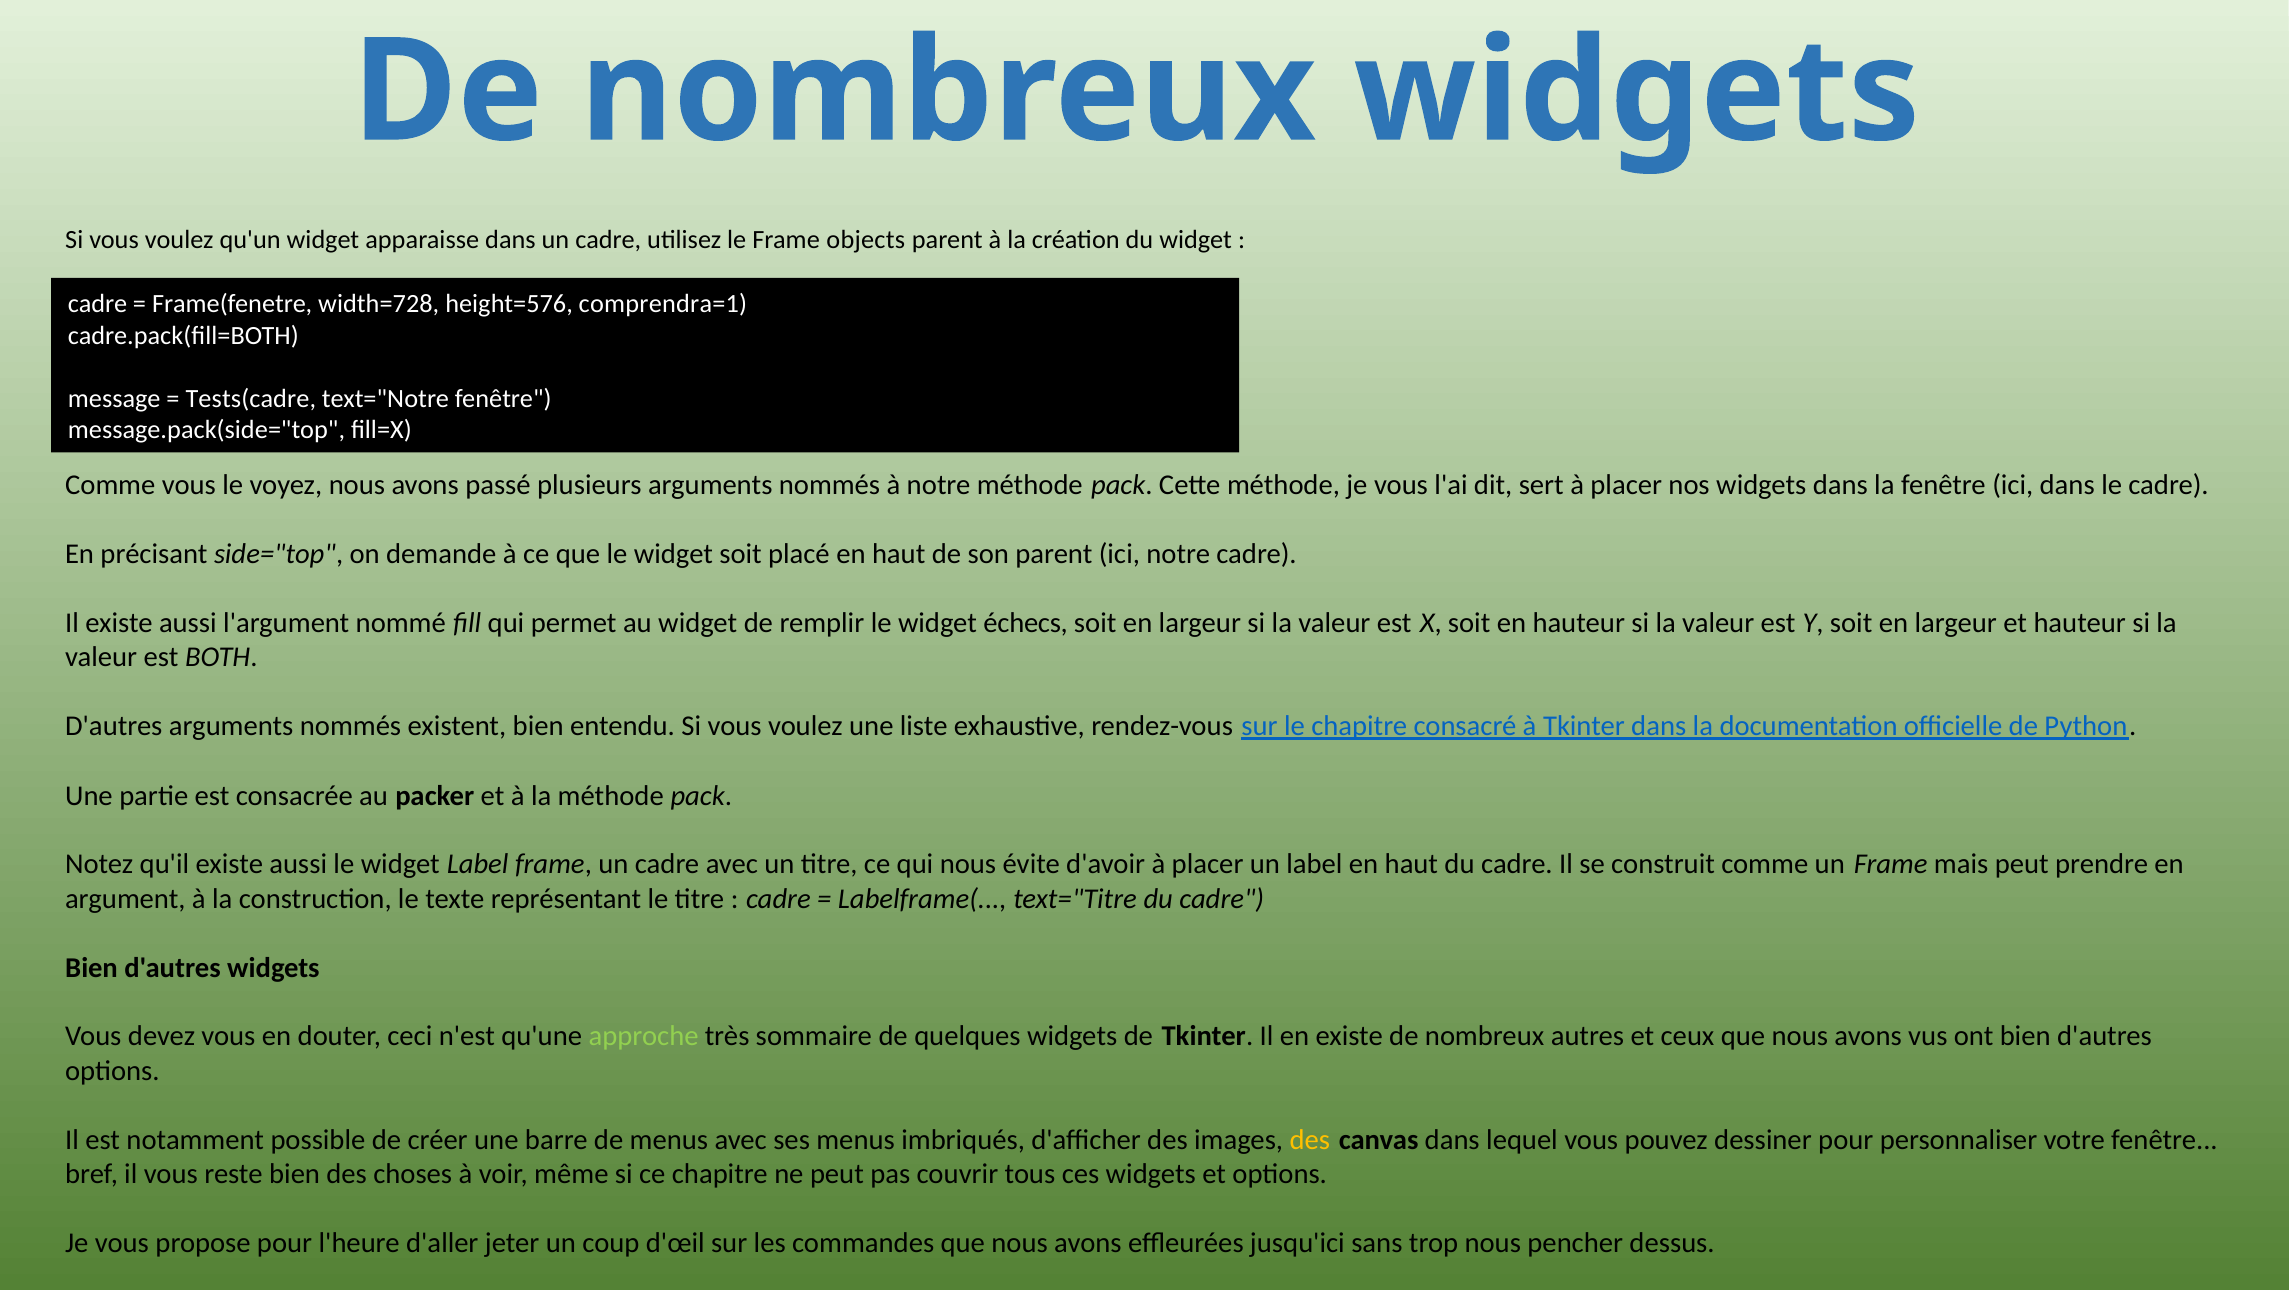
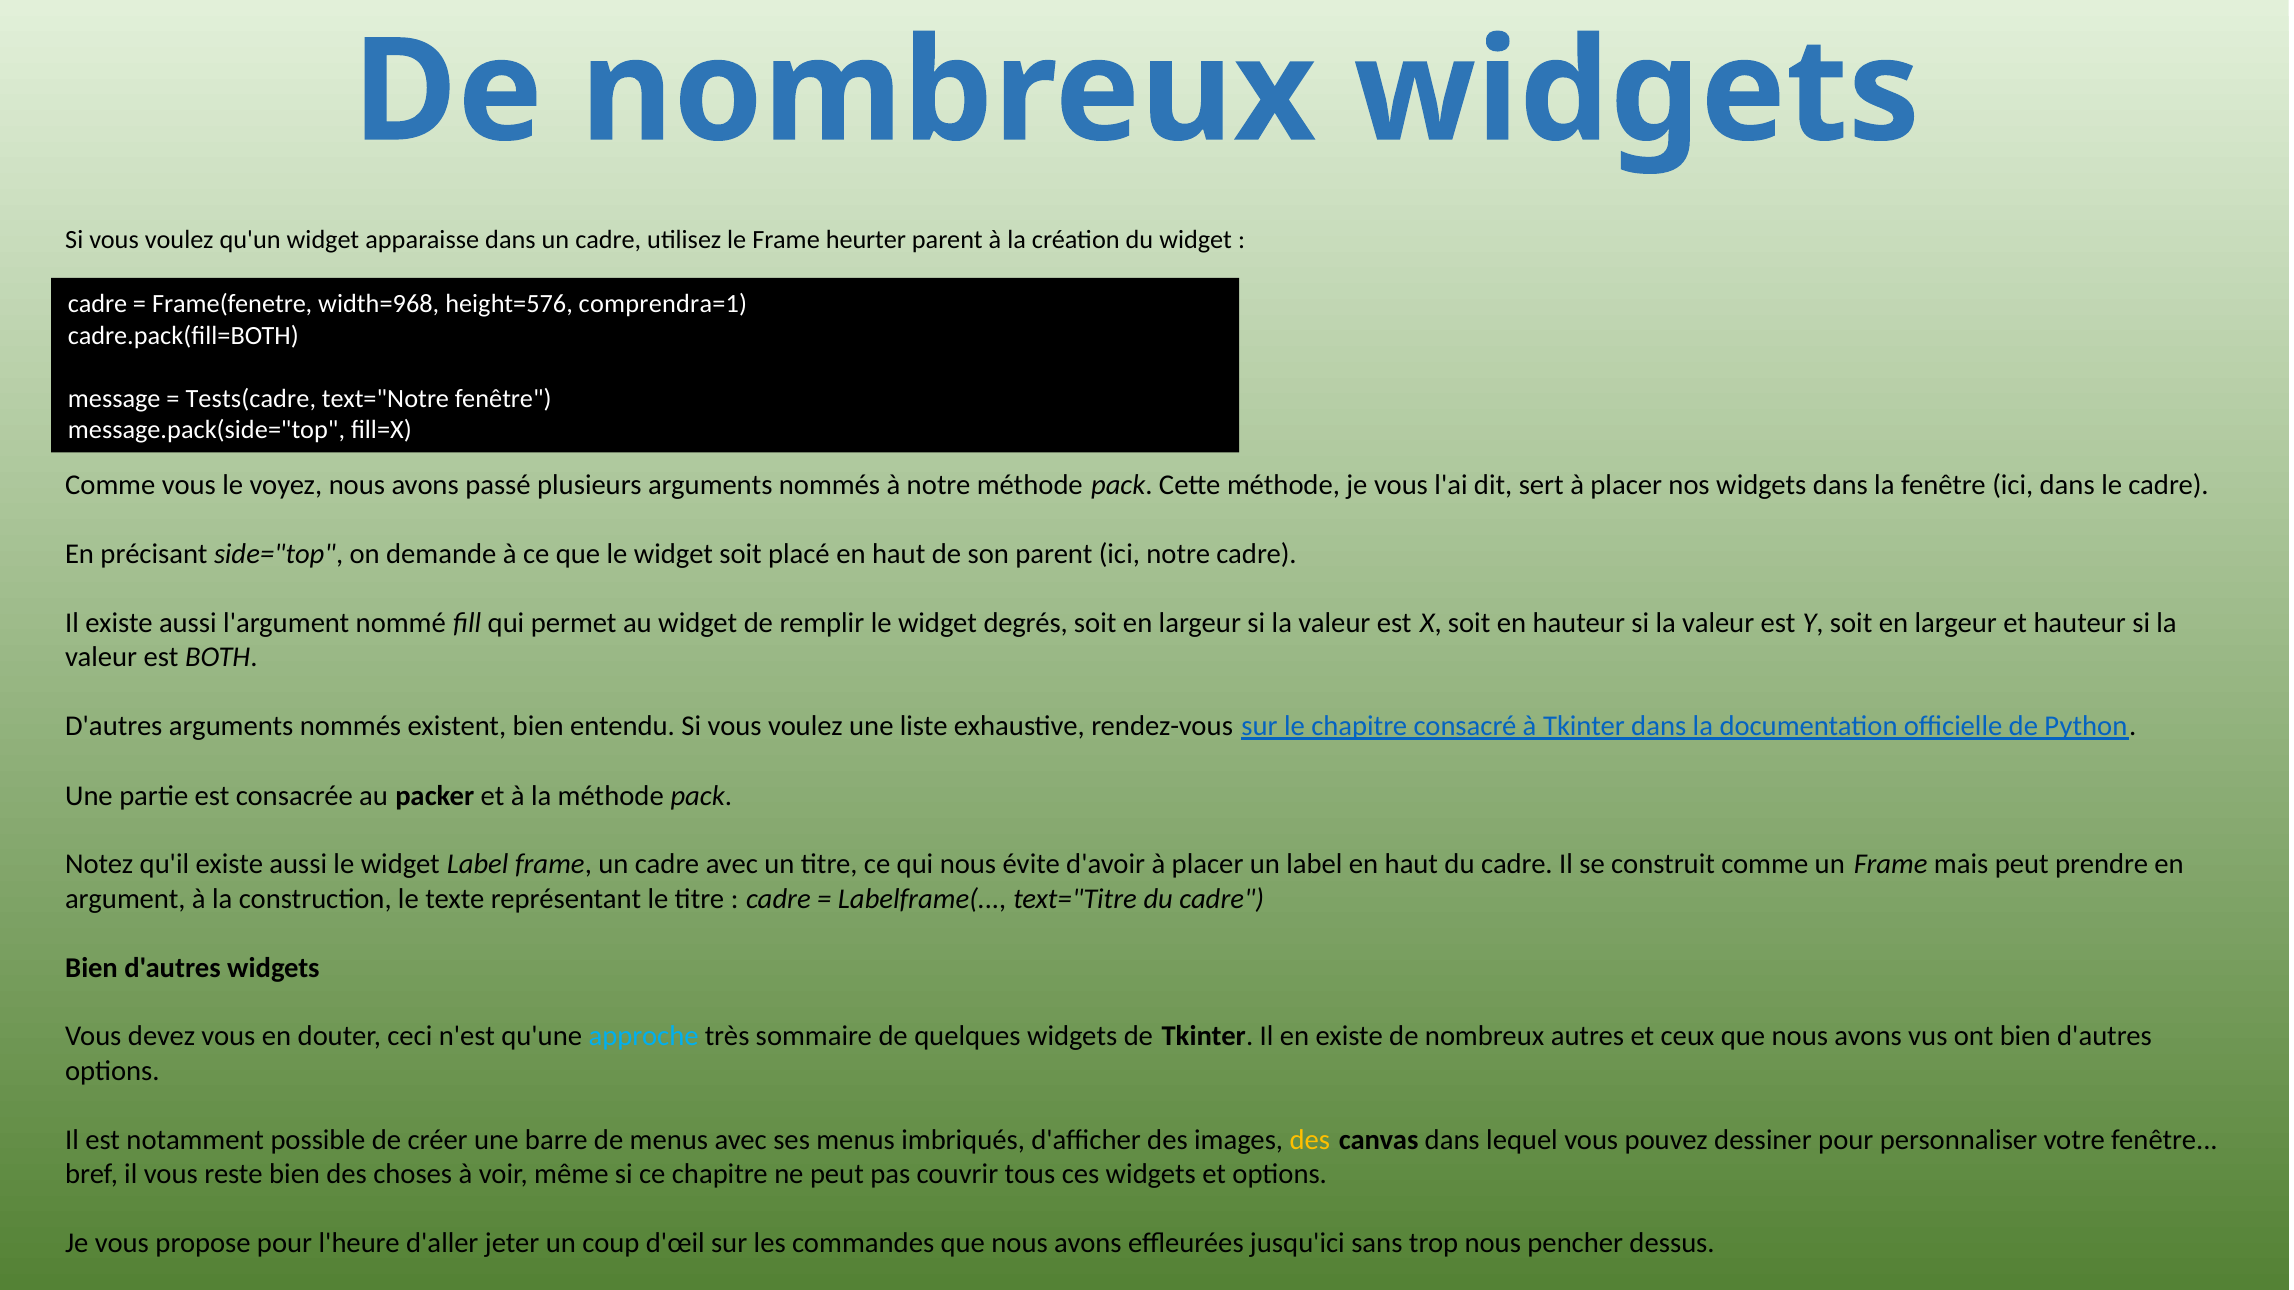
objects: objects -> heurter (866, 239)
width=728: width=728 -> width=968 (379, 304)
échecs: échecs -> degrés (1026, 623)
approche colour: light green -> light blue (644, 1037)
